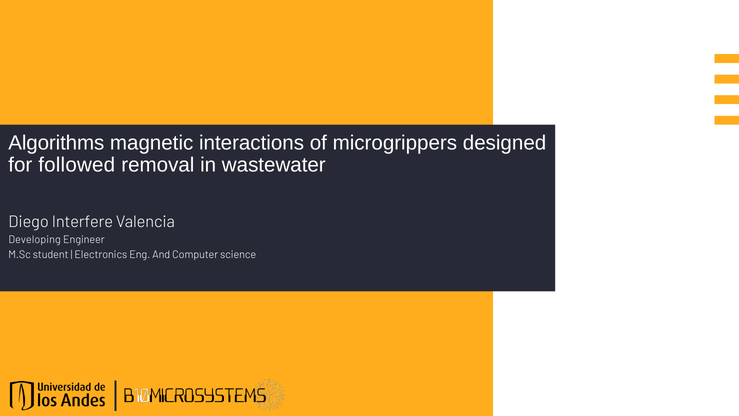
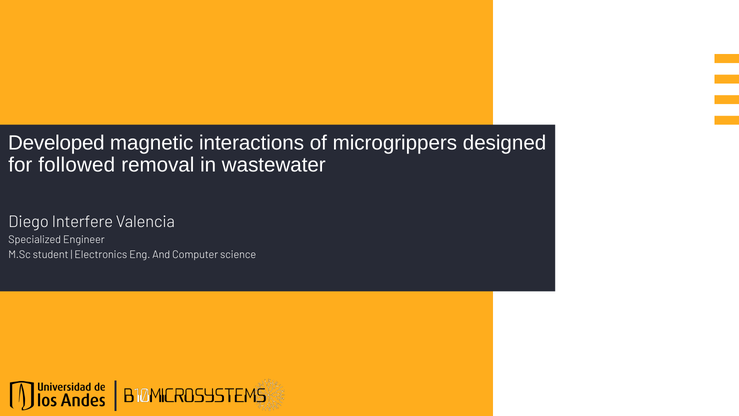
Algorithms: Algorithms -> Developed (56, 143)
Developing: Developing -> Specialized (35, 240)
